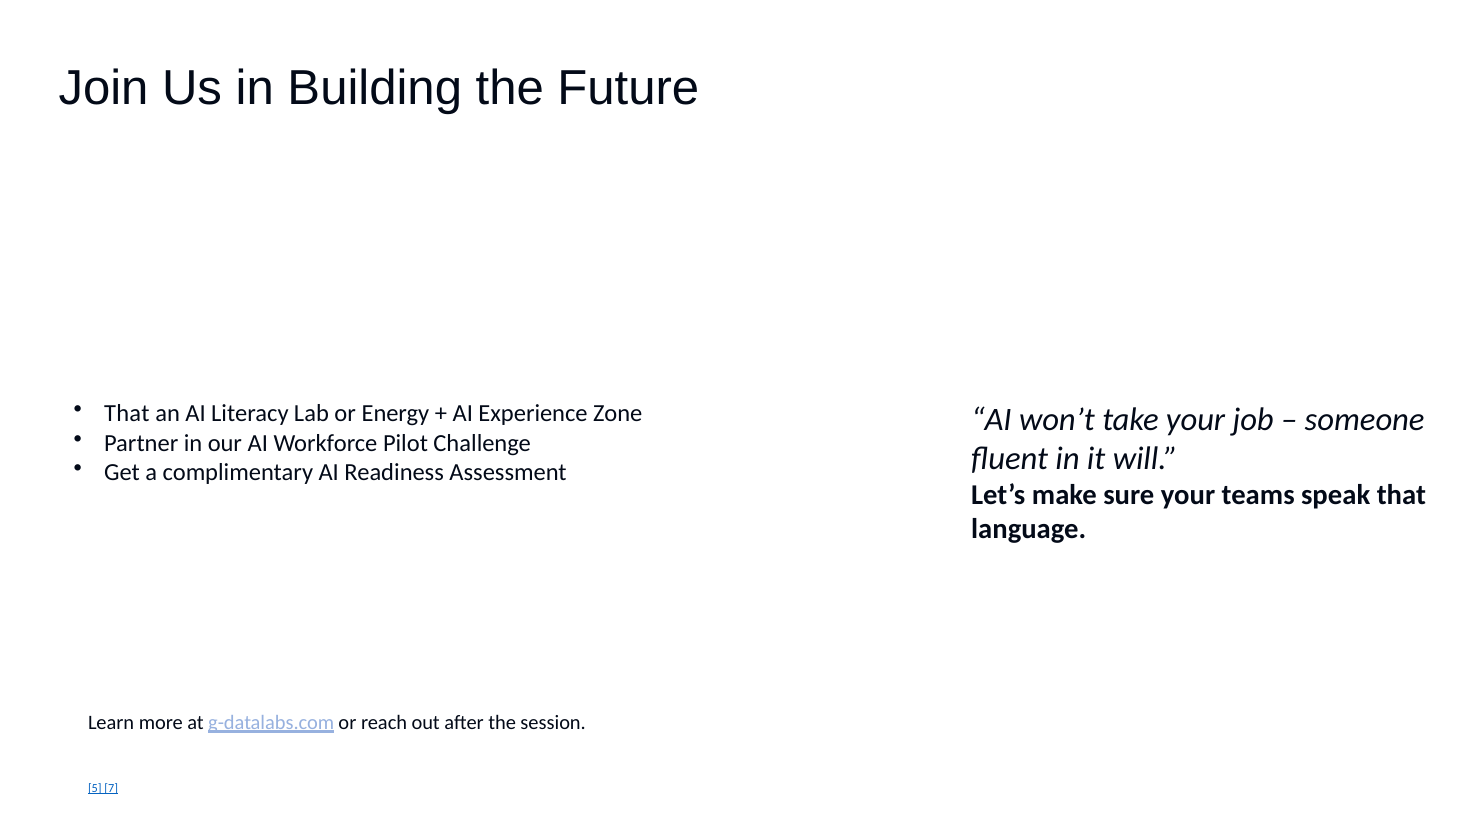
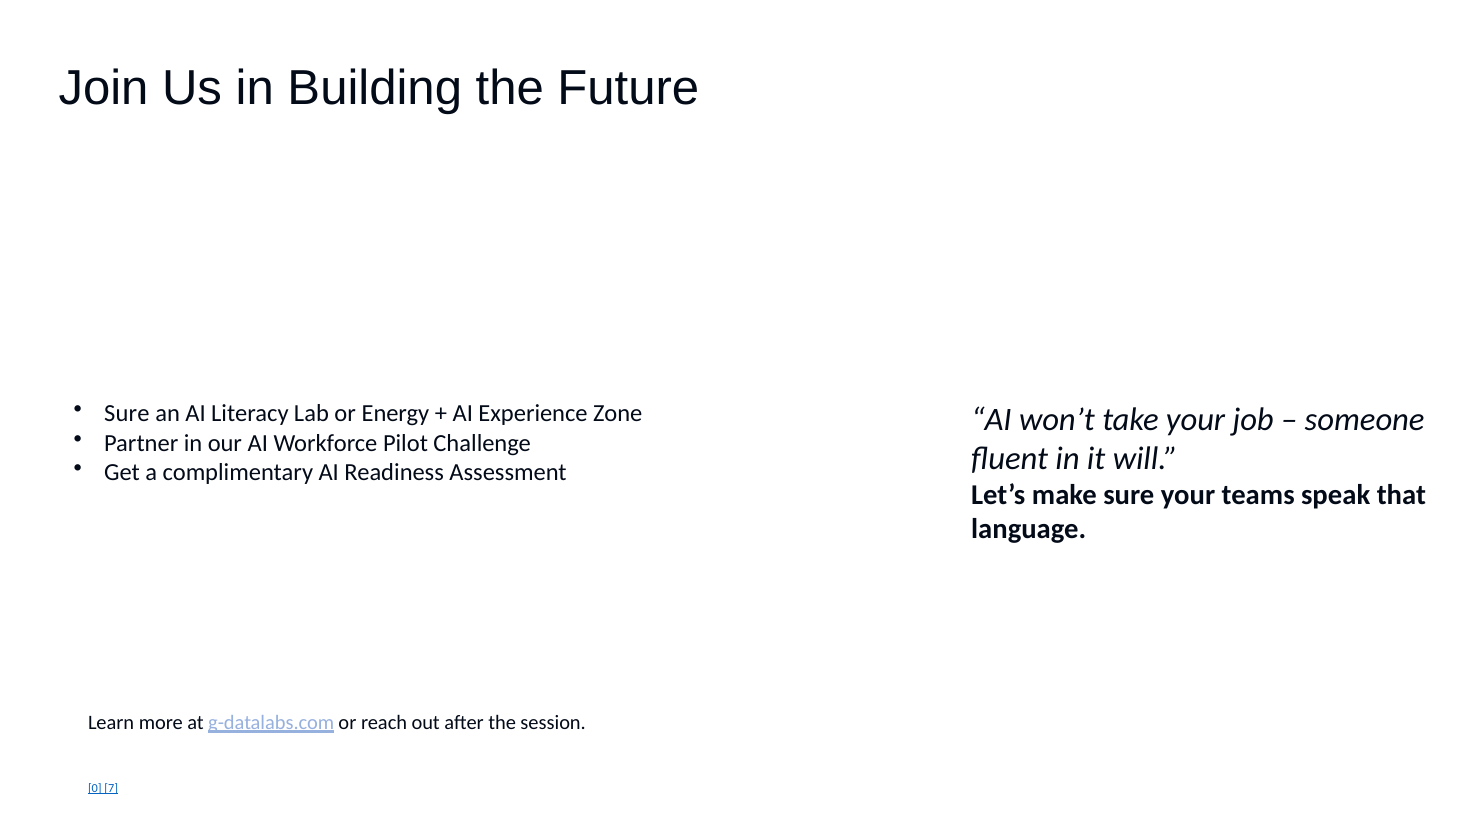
That: That -> Sure (127, 414)
5: 5 -> 0 (95, 788)
